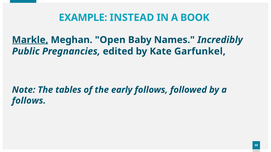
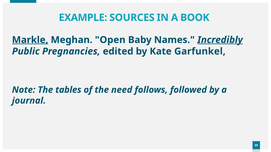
INSTEAD: INSTEAD -> SOURCES (132, 18)
Incredibly underline: none -> present (220, 40)
early: early -> need (122, 90)
follows: follows -> journal (29, 101)
